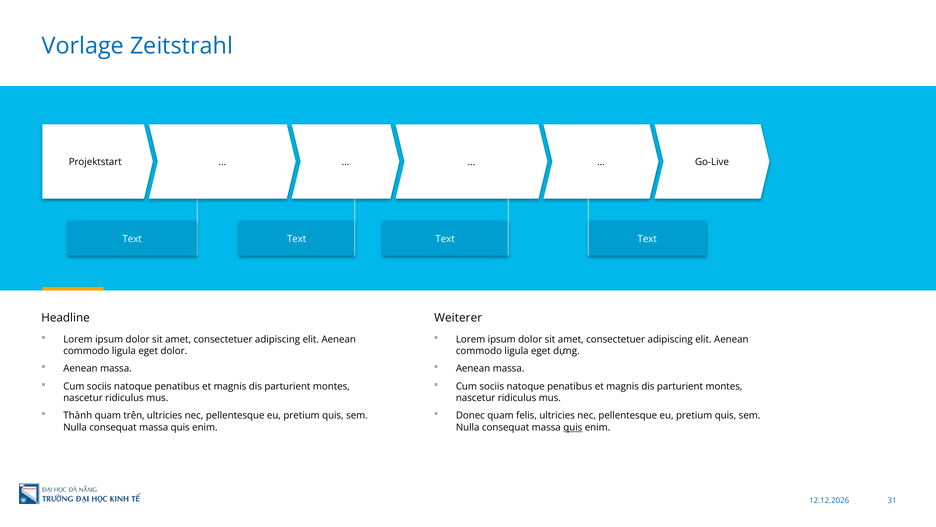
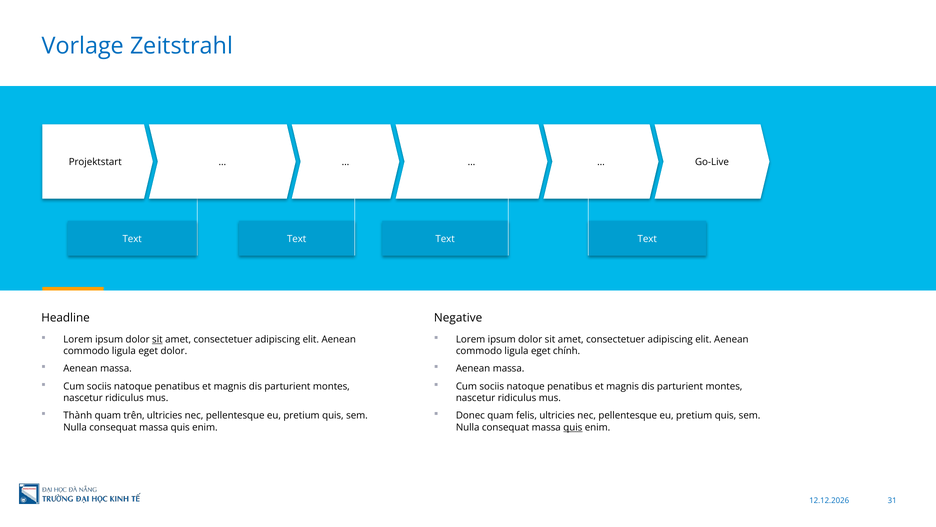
Weiterer: Weiterer -> Negative (458, 318)
sit underline: none -> present (157, 339)
dựng: dựng -> chính (567, 351)
